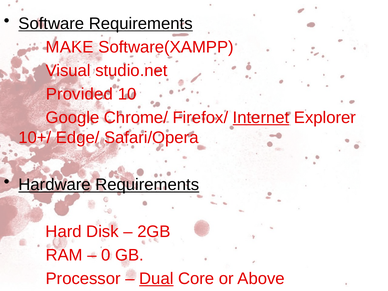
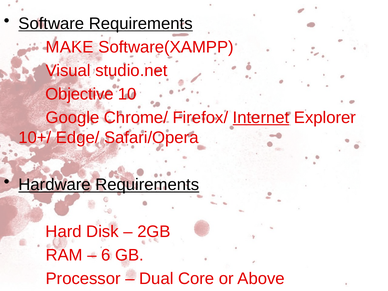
Provided: Provided -> Objective (79, 94)
0: 0 -> 6 (106, 255)
Dual underline: present -> none (156, 279)
